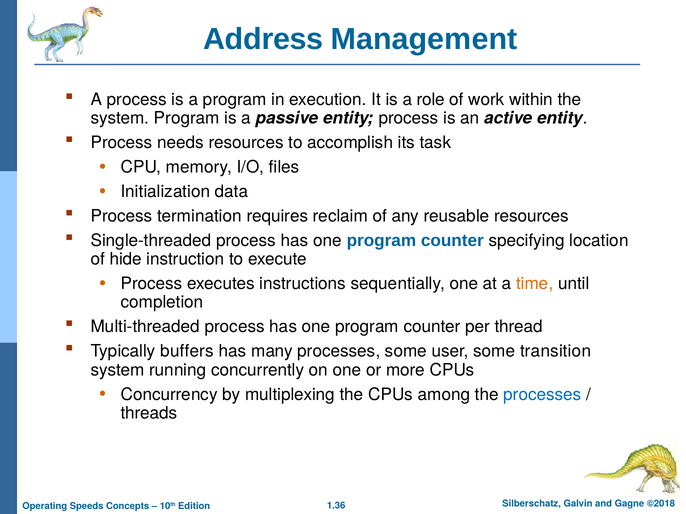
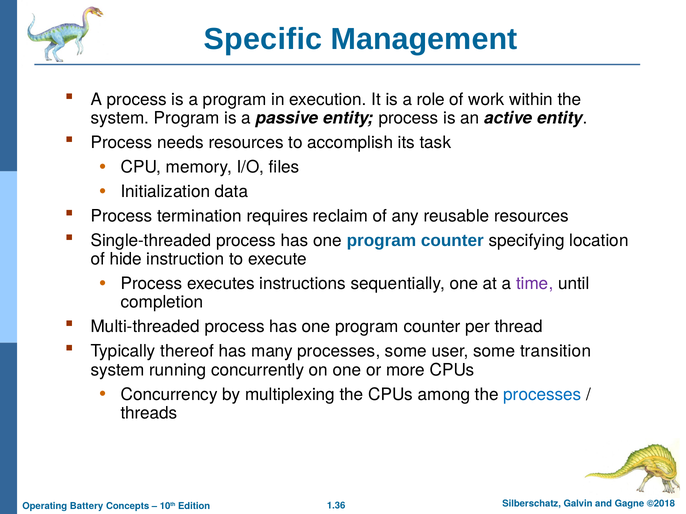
Address: Address -> Specific (263, 39)
time colour: orange -> purple (535, 284)
buffers: buffers -> thereof (187, 352)
Speeds: Speeds -> Battery (87, 506)
